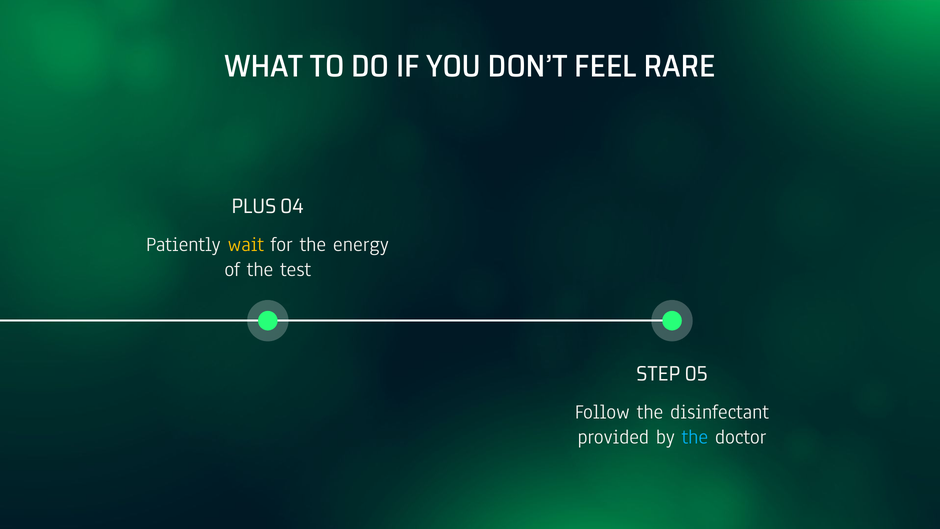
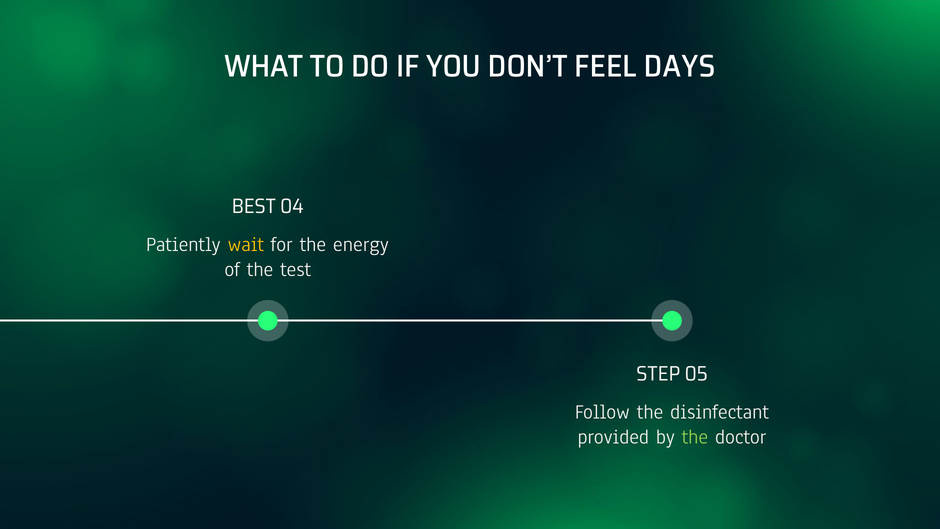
RARE: RARE -> DAYS (680, 67)
PLUS: PLUS -> BEST (254, 206)
the colour: light blue -> light green (695, 437)
